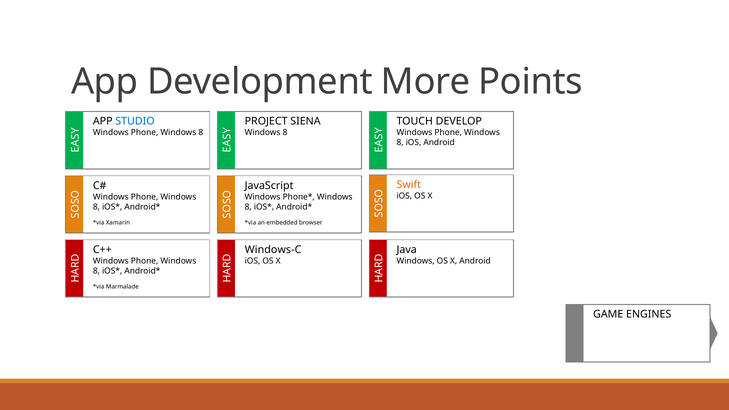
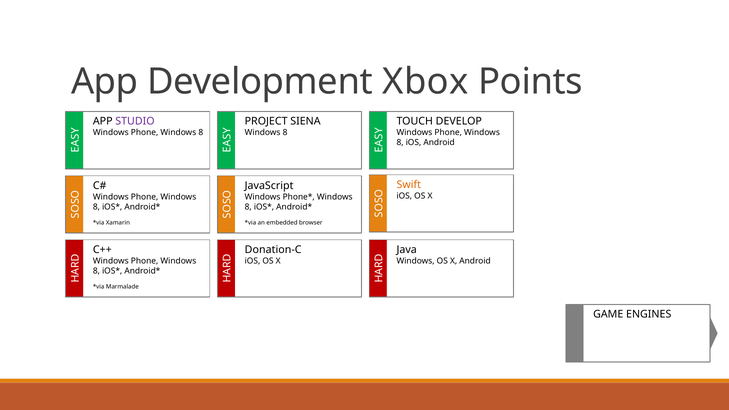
More: More -> Xbox (425, 82)
STUDIO colour: blue -> purple (135, 121)
Windows-C: Windows-C -> Donation-C (273, 250)
